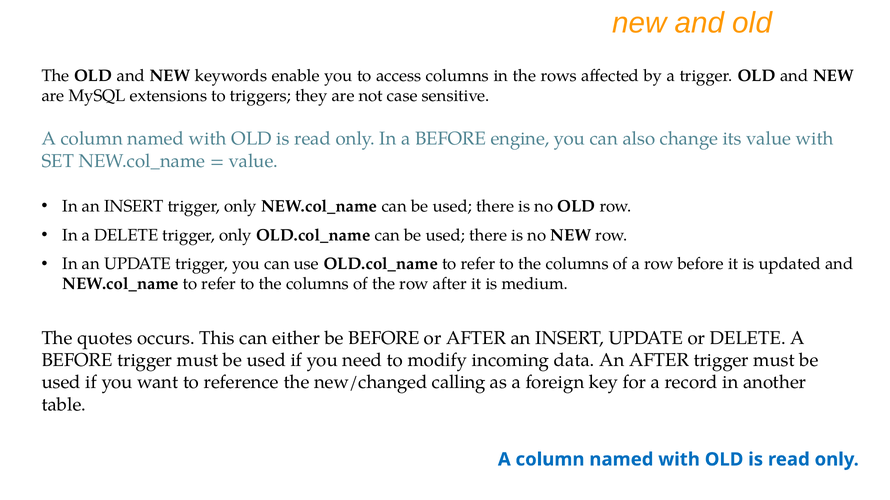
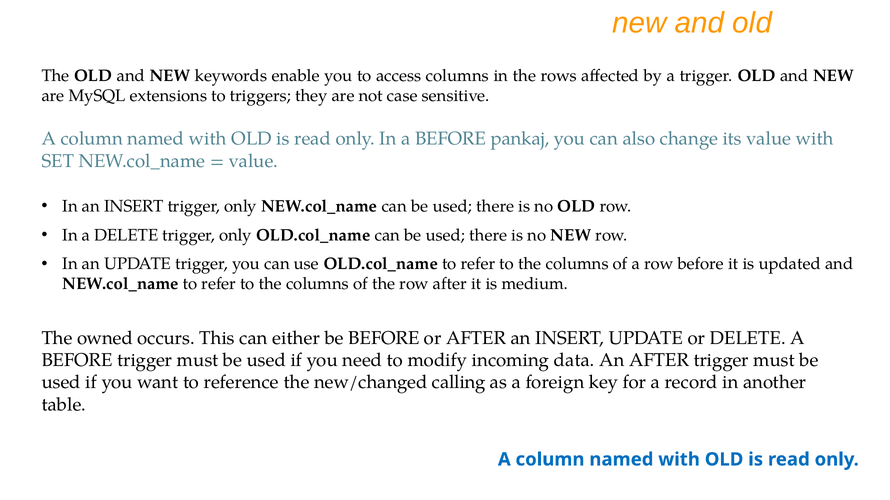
engine: engine -> pankaj (520, 139)
quotes: quotes -> owned (105, 338)
